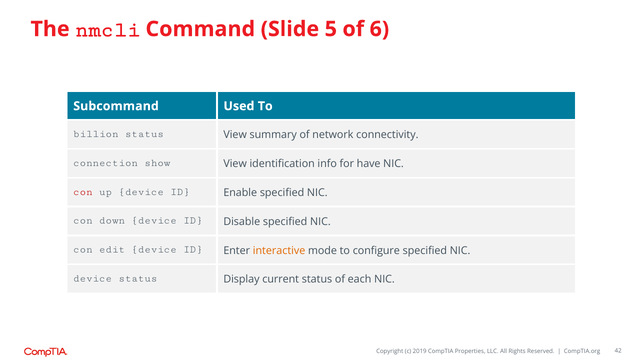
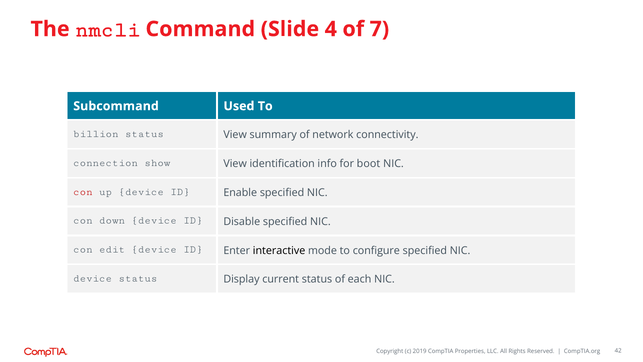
5: 5 -> 4 (331, 29)
6: 6 -> 7 (379, 29)
have: have -> boot (369, 164)
interactive colour: orange -> black (279, 250)
